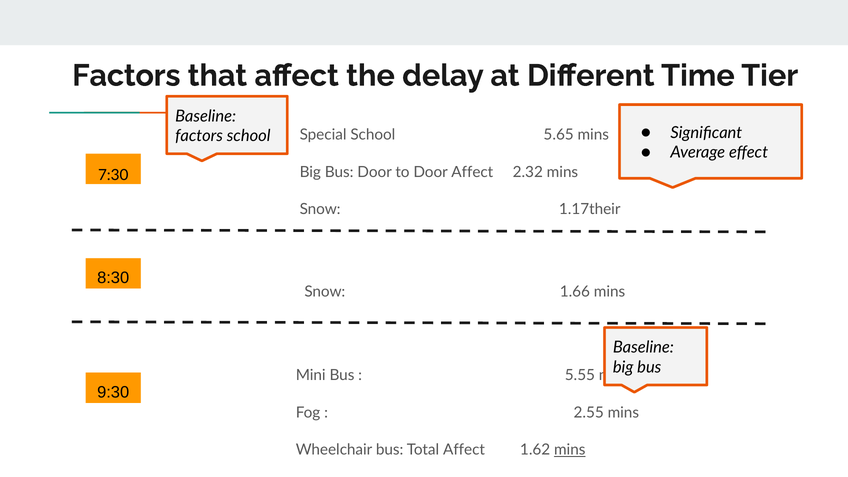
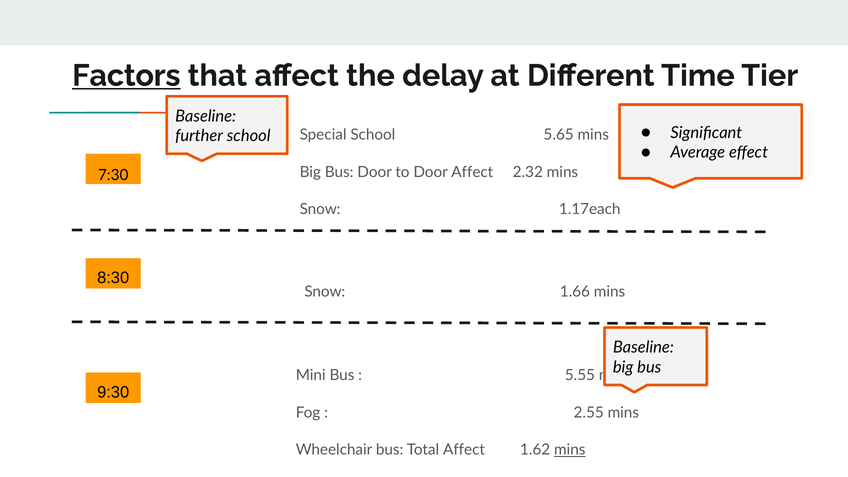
Factors underline: none -> present (126, 76)
factors: factors -> further (199, 136)
1.17their: 1.17their -> 1.17each (590, 209)
